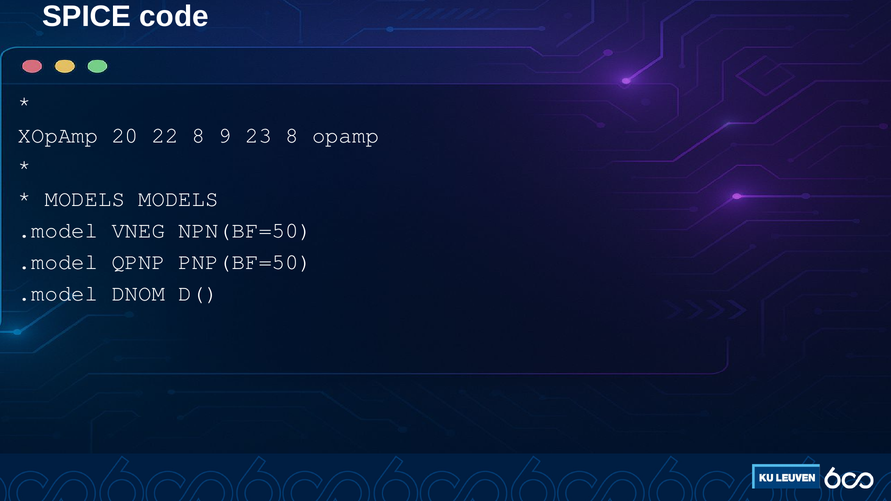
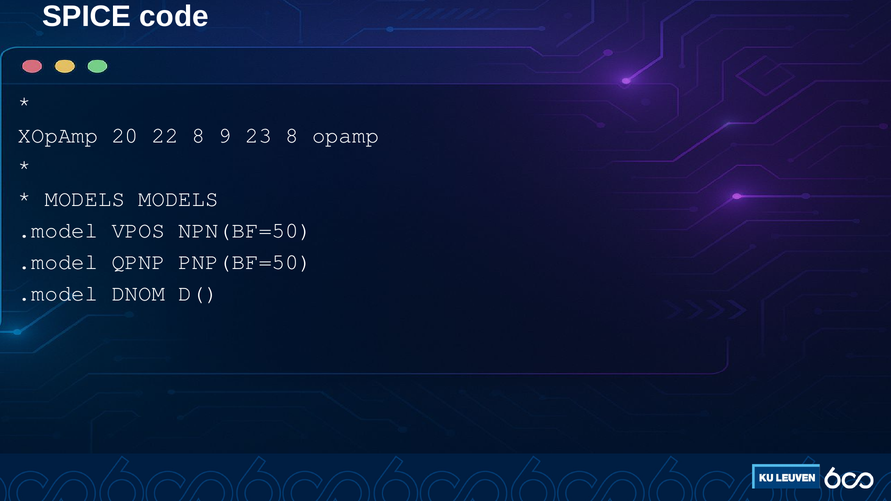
VNEG: VNEG -> VPOS (138, 230)
